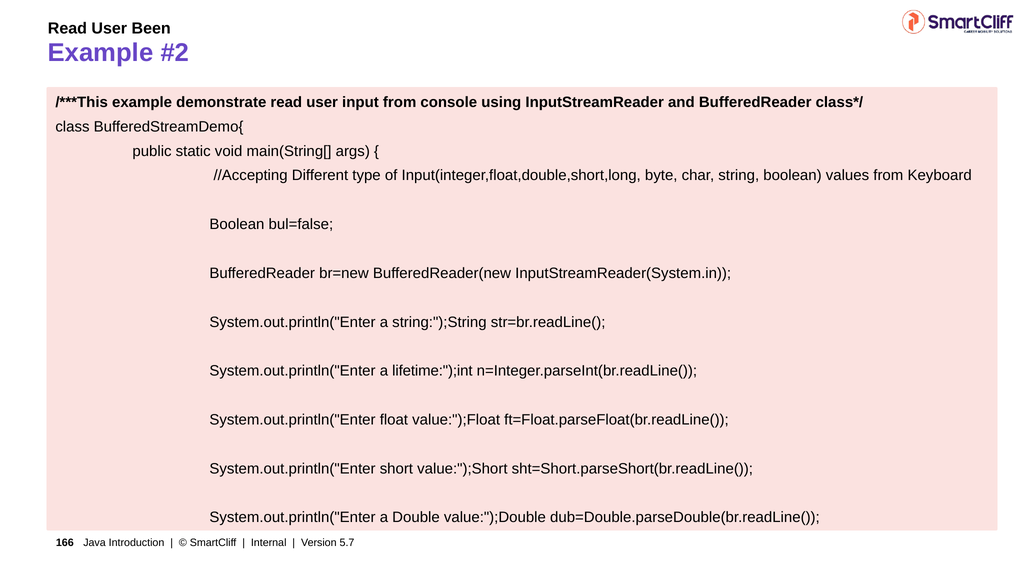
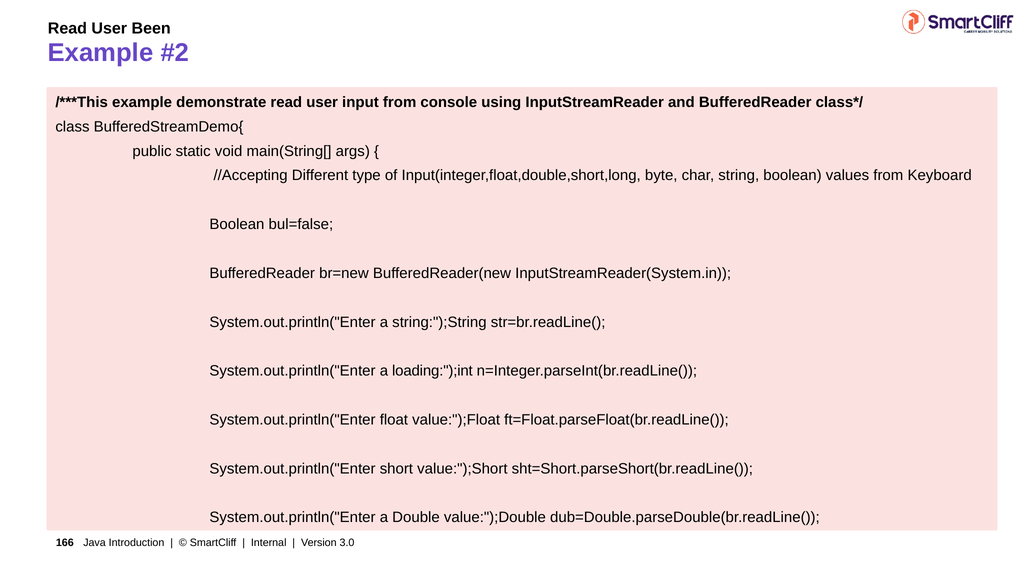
lifetime:");int: lifetime:");int -> loading:");int (432, 371)
5.7: 5.7 -> 3.0 (347, 543)
